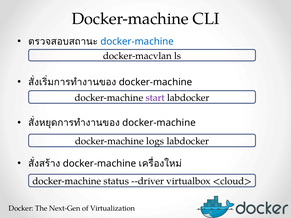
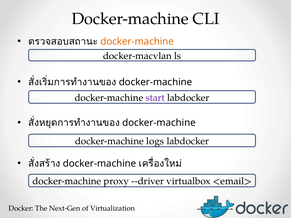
docker-machine colour: blue -> orange (137, 41)
status: status -> proxy (116, 181)
<cloud>: <cloud> -> <email> (232, 181)
